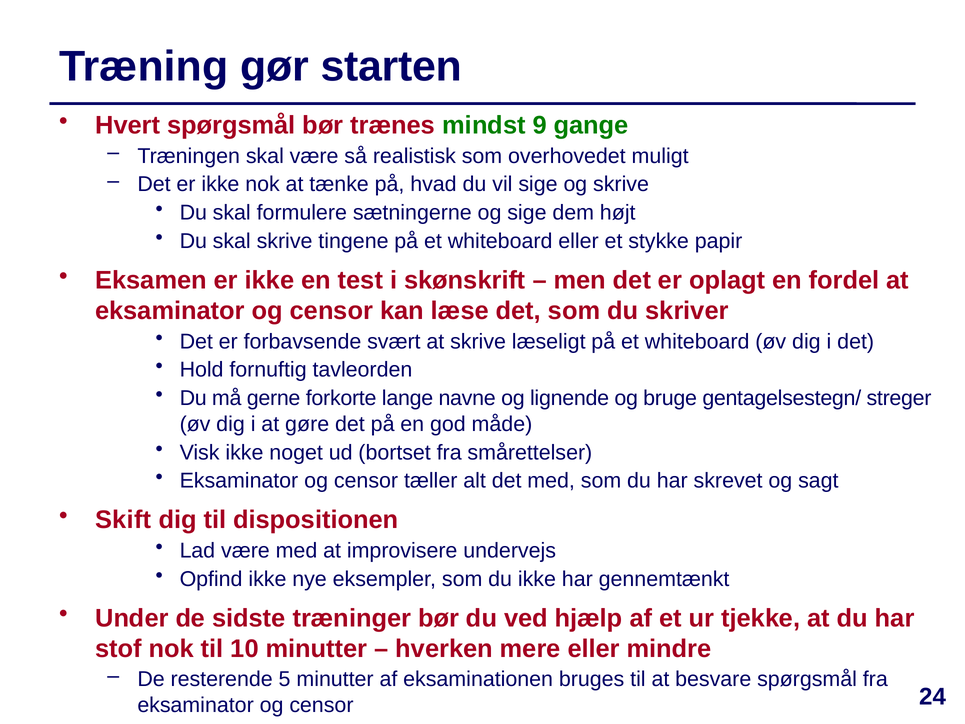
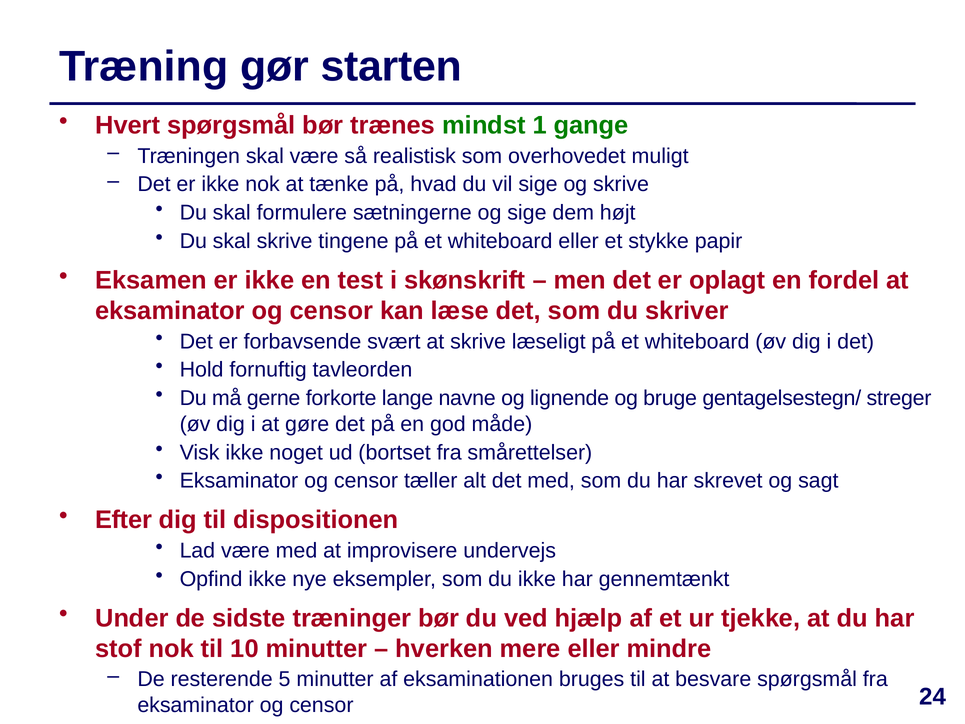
9: 9 -> 1 (540, 125)
Skift: Skift -> Efter (124, 520)
